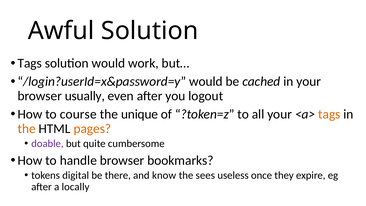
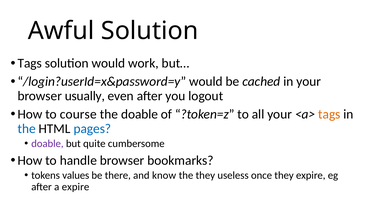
the unique: unique -> doable (139, 114)
the colour: orange -> blue (27, 129)
pages colour: orange -> blue (92, 129)
digital: digital -> values (76, 175)
the sees: sees -> they (205, 175)
a locally: locally -> expire (76, 187)
